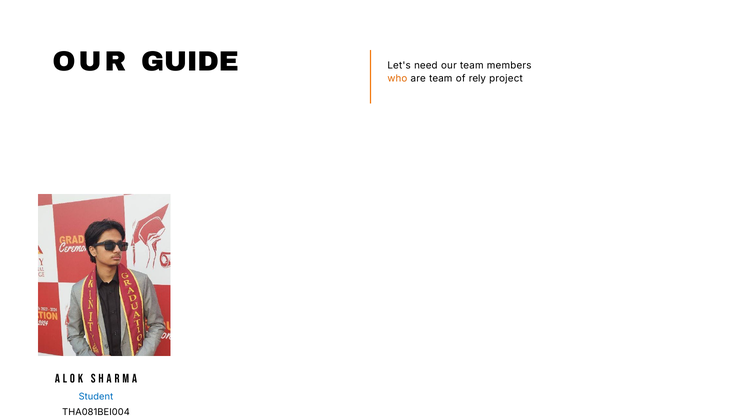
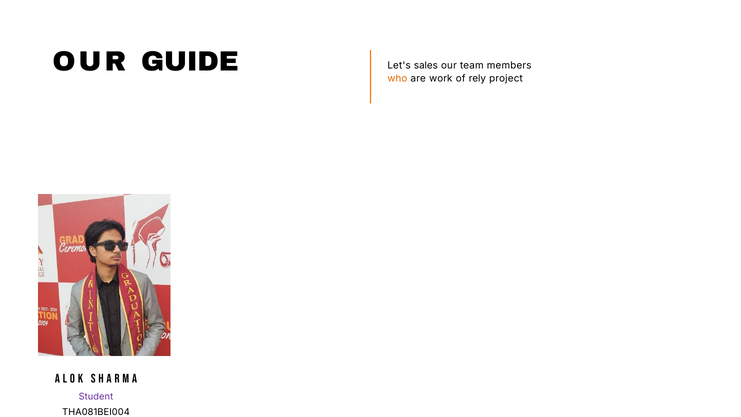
need: need -> sales (426, 65)
are team: team -> work (441, 78)
Student colour: blue -> purple (96, 396)
